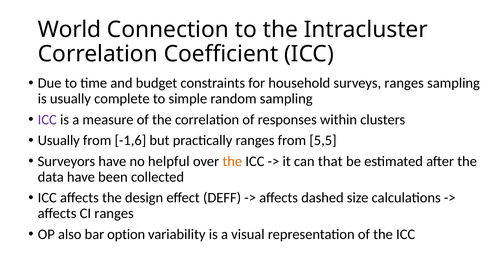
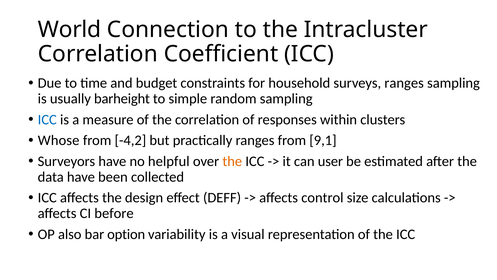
complete: complete -> barheight (122, 99)
ICC colour: purple -> blue (47, 119)
Usually: Usually -> Whose (59, 140)
-1,6: -1,6 -> -4,2 (130, 140)
5,5: 5,5 -> 9,1 (323, 140)
that: that -> user (330, 161)
dashed: dashed -> control (322, 198)
CI ranges: ranges -> before (114, 213)
